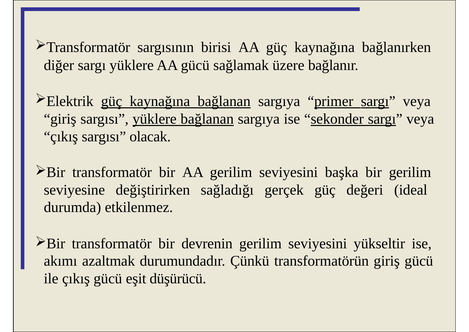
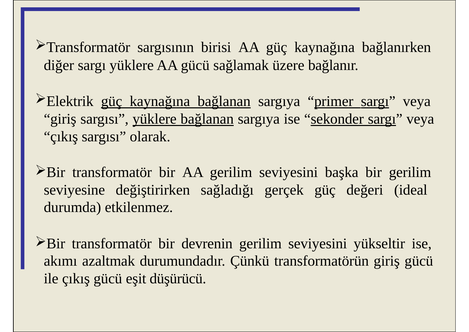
olacak: olacak -> olarak (150, 137)
